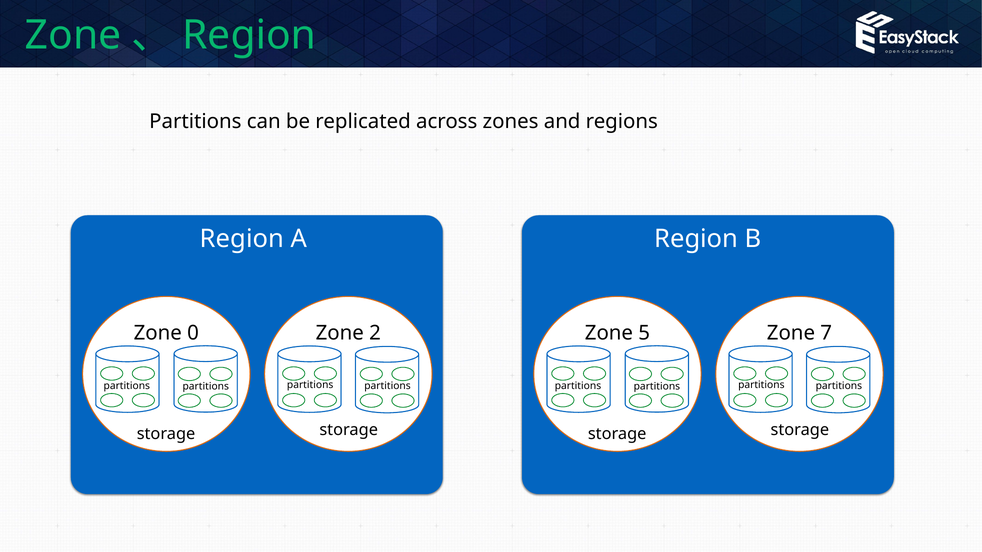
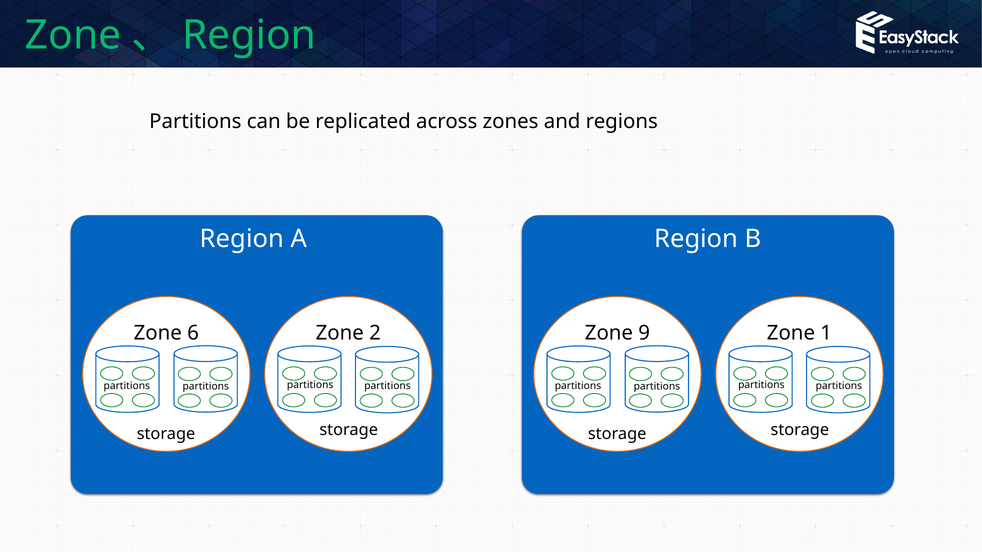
0: 0 -> 6 (193, 333)
5: 5 -> 9 (644, 333)
7: 7 -> 1 (826, 333)
